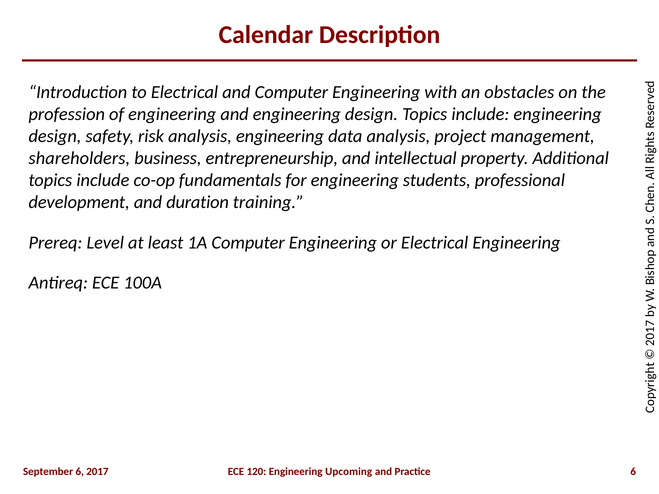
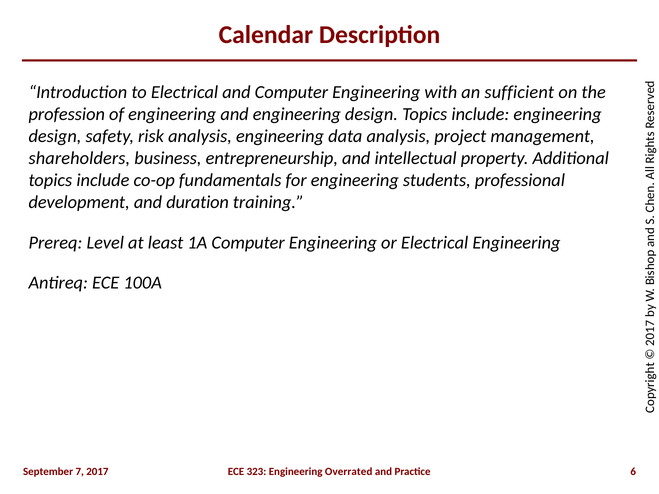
obstacles: obstacles -> sufficient (519, 92)
September 6: 6 -> 7 (80, 472)
120: 120 -> 323 (256, 472)
Upcoming: Upcoming -> Overrated (349, 472)
